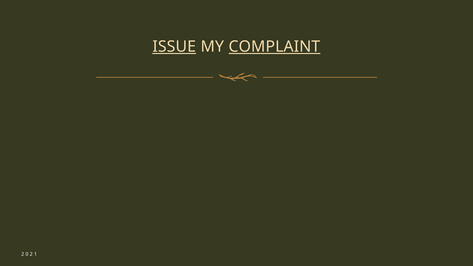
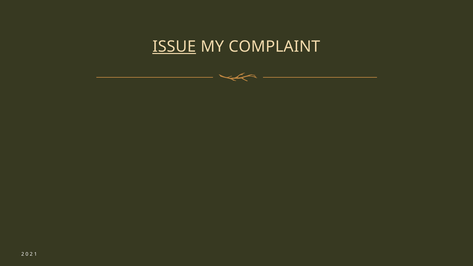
COMPLAINT underline: present -> none (274, 47)
